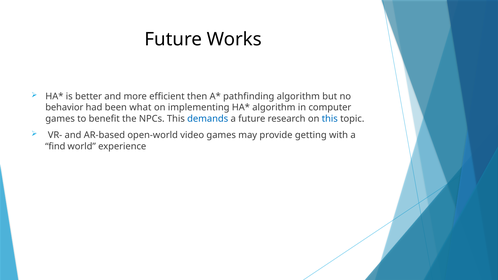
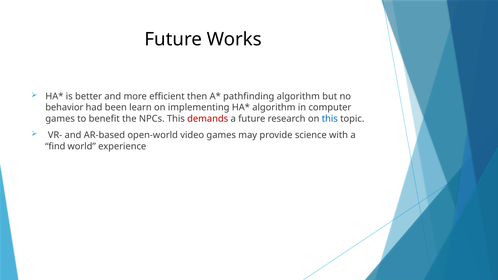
what: what -> learn (140, 108)
demands colour: blue -> red (208, 119)
getting: getting -> science (311, 135)
